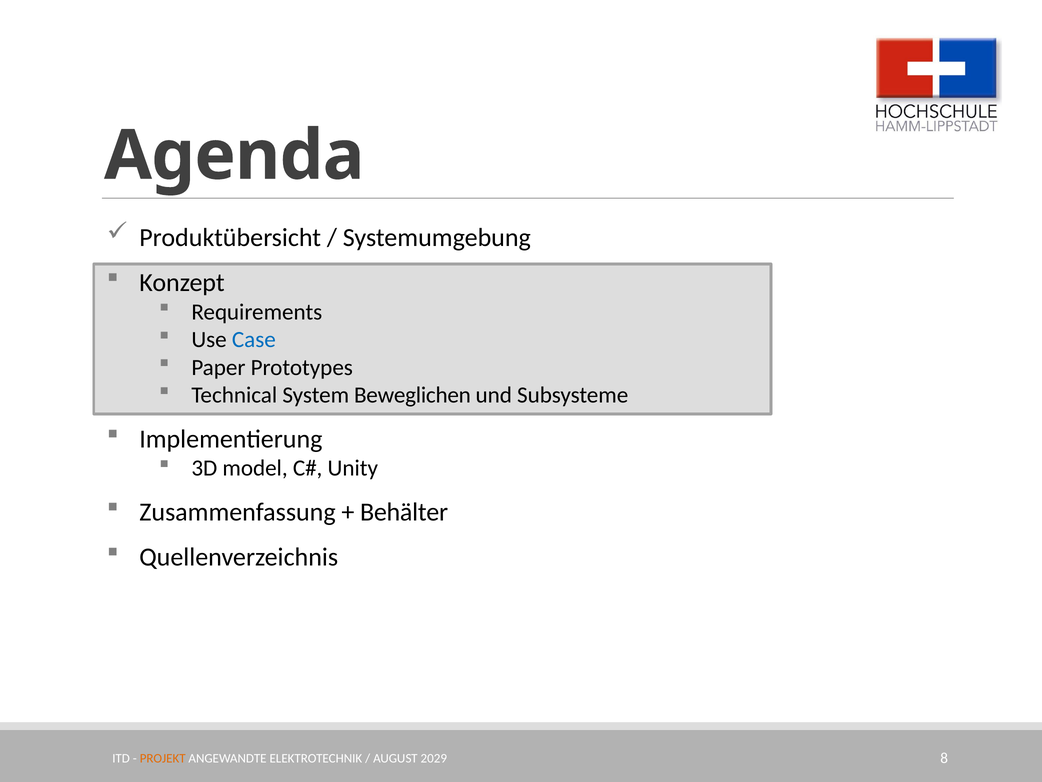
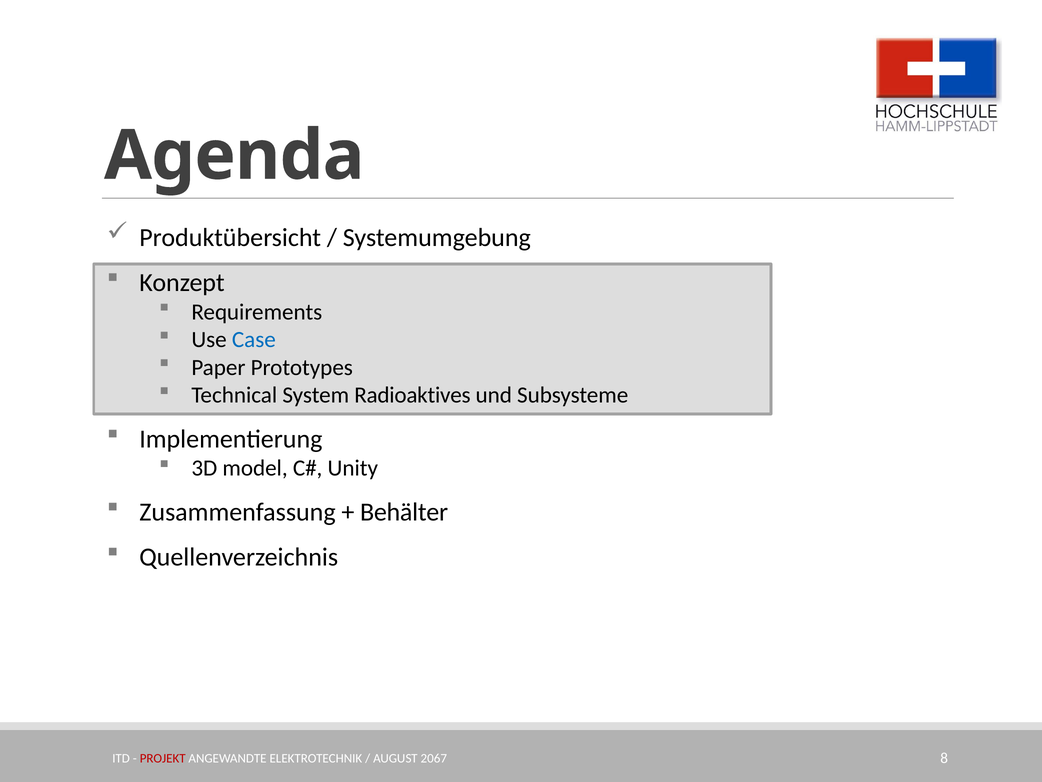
Beweglichen: Beweglichen -> Radioaktives (412, 395)
PROJEKT colour: orange -> red (163, 758)
2029: 2029 -> 2067 (434, 758)
